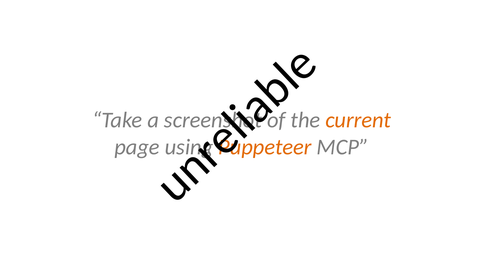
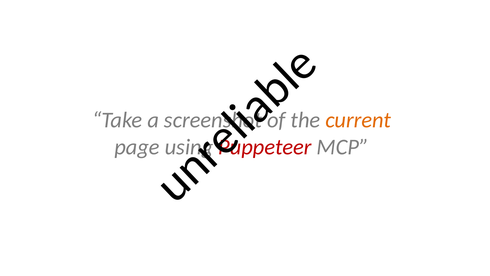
Puppeteer colour: orange -> red (265, 147)
